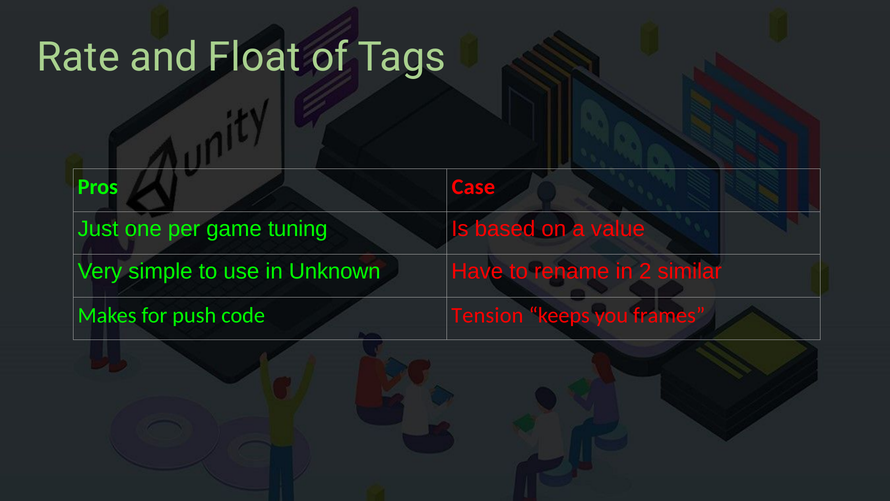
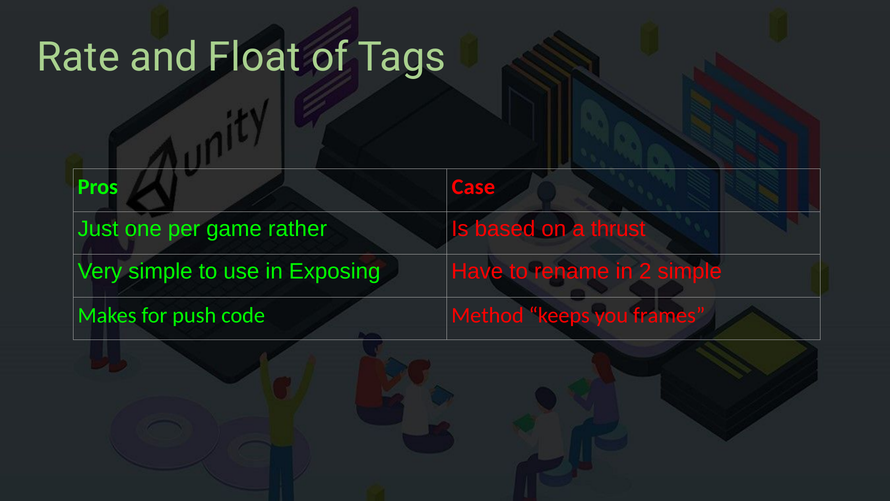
tuning: tuning -> rather (298, 229)
value: value -> thrust (618, 229)
Unknown: Unknown -> Exposing (335, 271)
2 similar: similar -> simple (690, 271)
Tension: Tension -> Method (487, 315)
